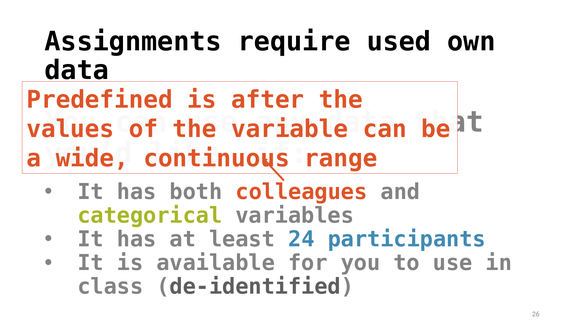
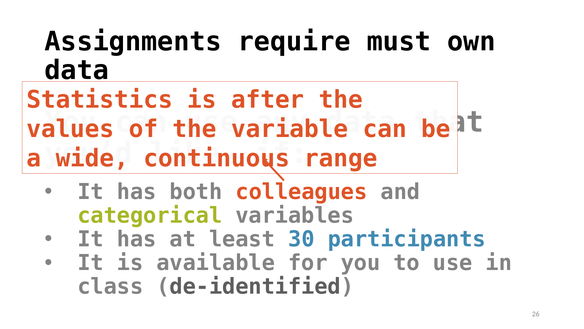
used: used -> must (399, 41)
Predefined: Predefined -> Statistics (100, 100)
24: 24 -> 30 (301, 239)
